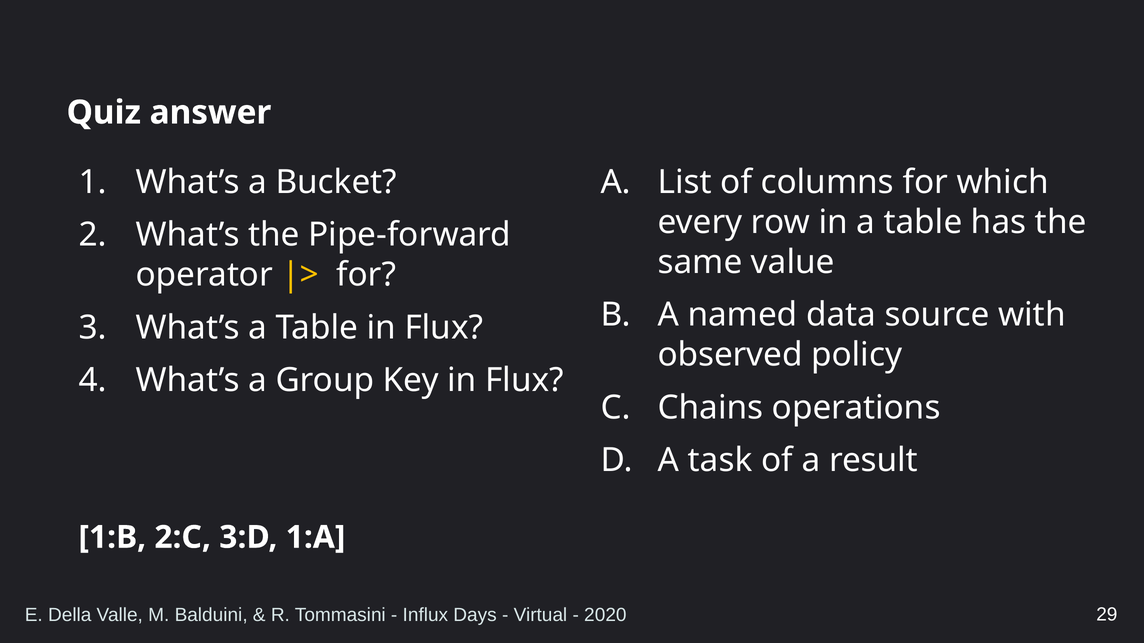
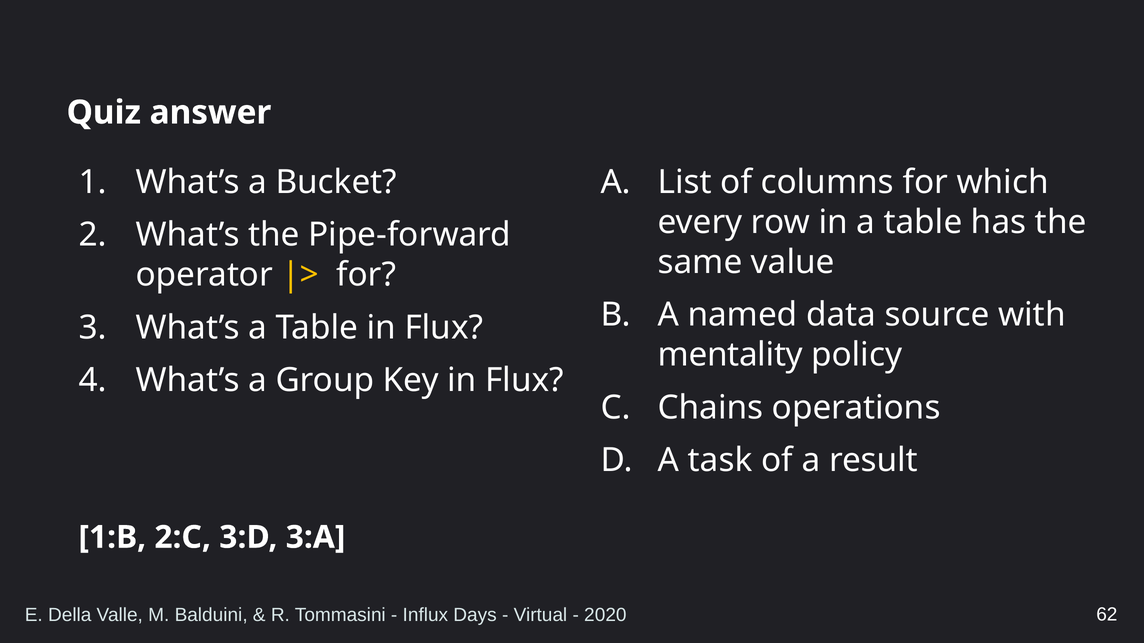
observed: observed -> mentality (730, 355)
1:A: 1:A -> 3:A (316, 538)
29: 29 -> 62 (1107, 615)
